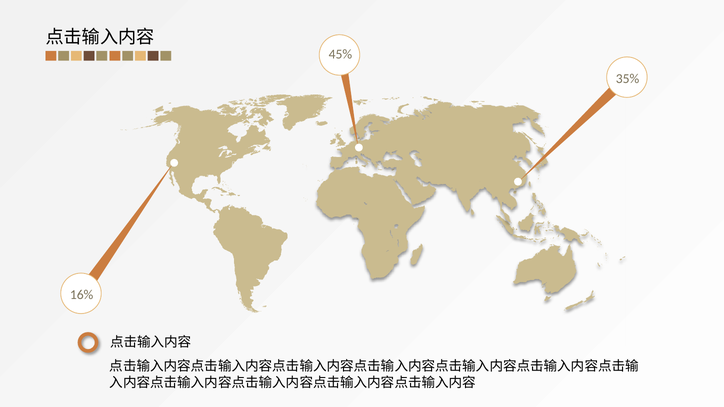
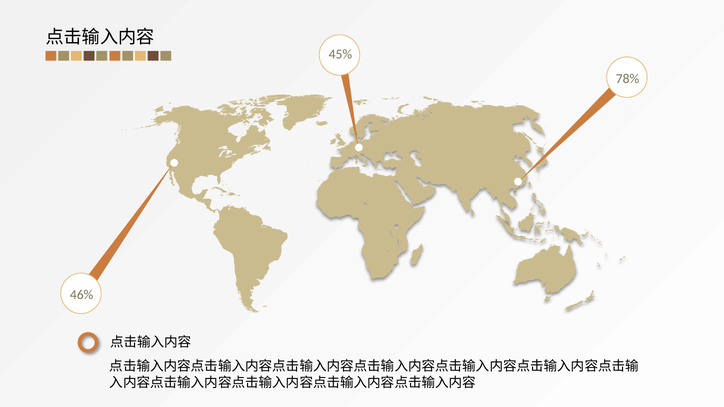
35%: 35% -> 78% (628, 79)
16%: 16% -> 46% (82, 295)
